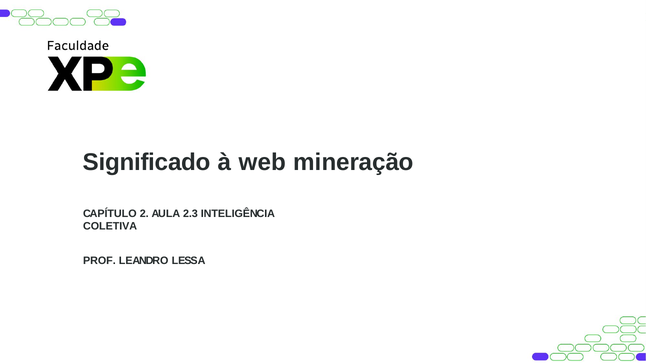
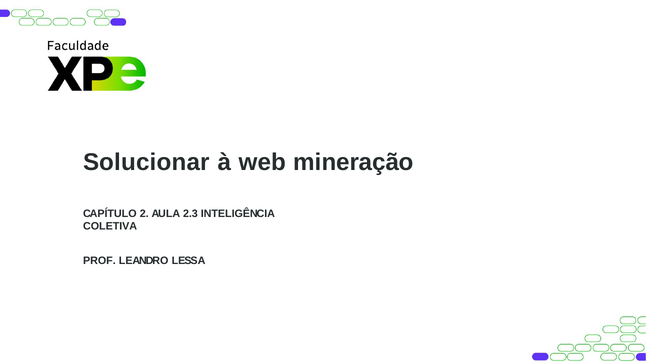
Significado: Significado -> Solucionar (146, 162)
